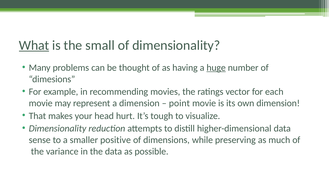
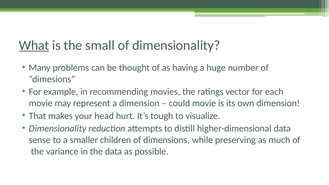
huge underline: present -> none (216, 68)
point: point -> could (179, 103)
positive: positive -> children (116, 140)
